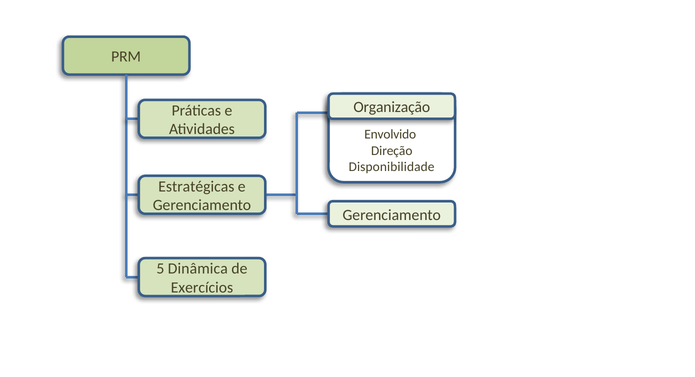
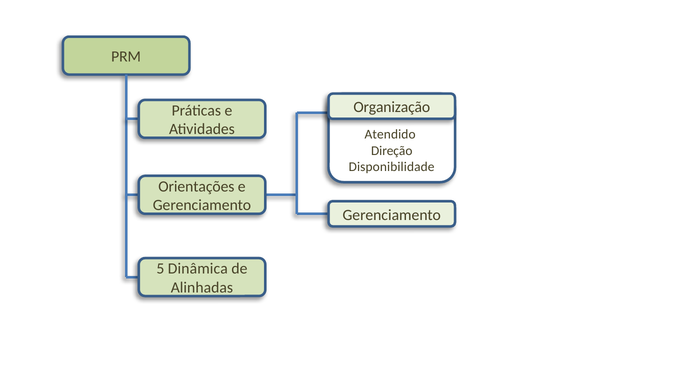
Envolvido: Envolvido -> Atendido (390, 134)
Estratégicas: Estratégicas -> Orientações (196, 186)
Exercícios: Exercícios -> Alinhadas (202, 287)
